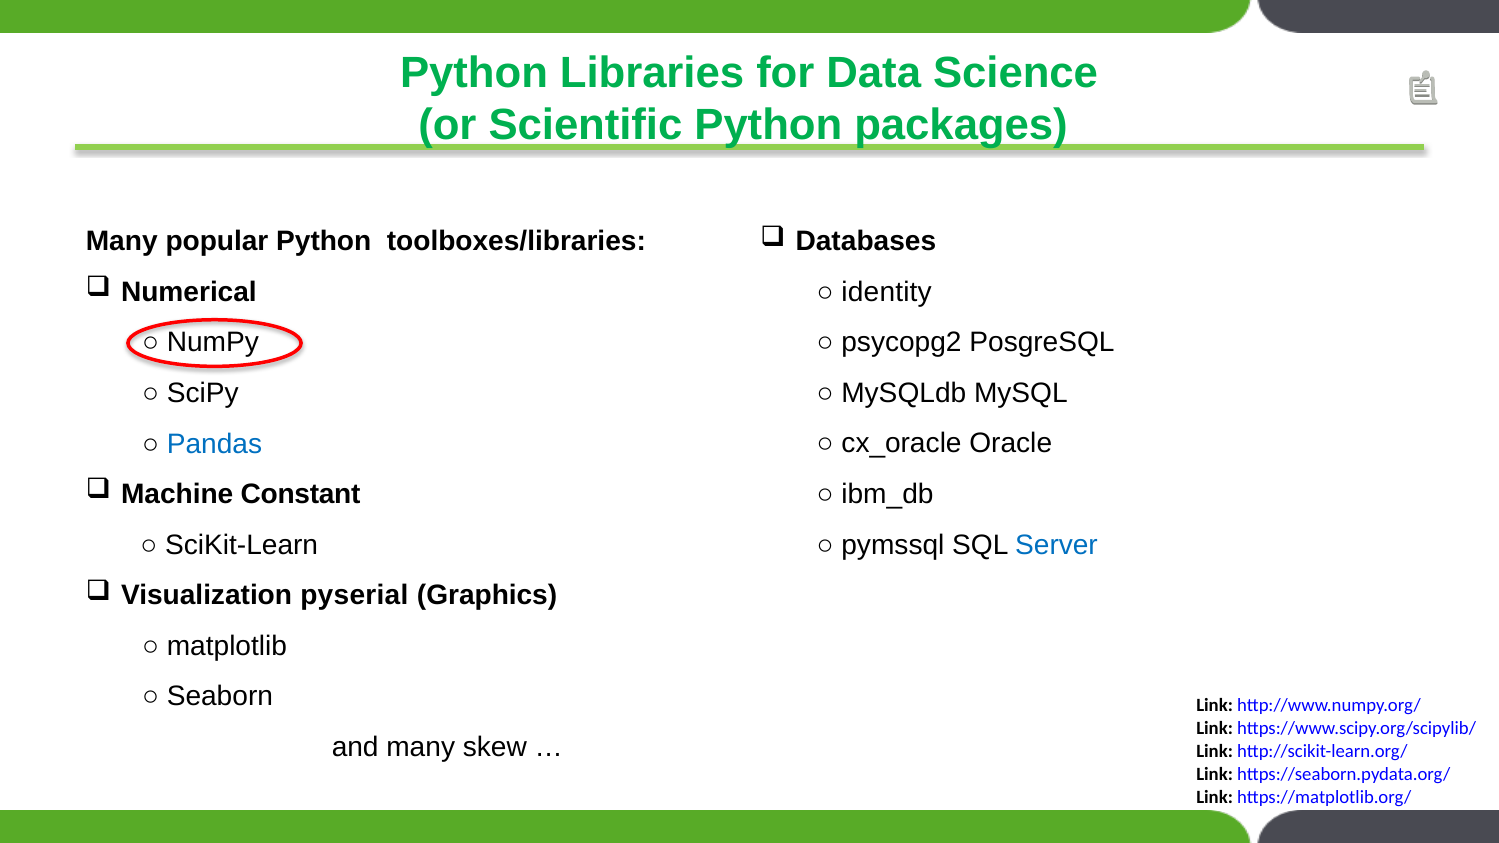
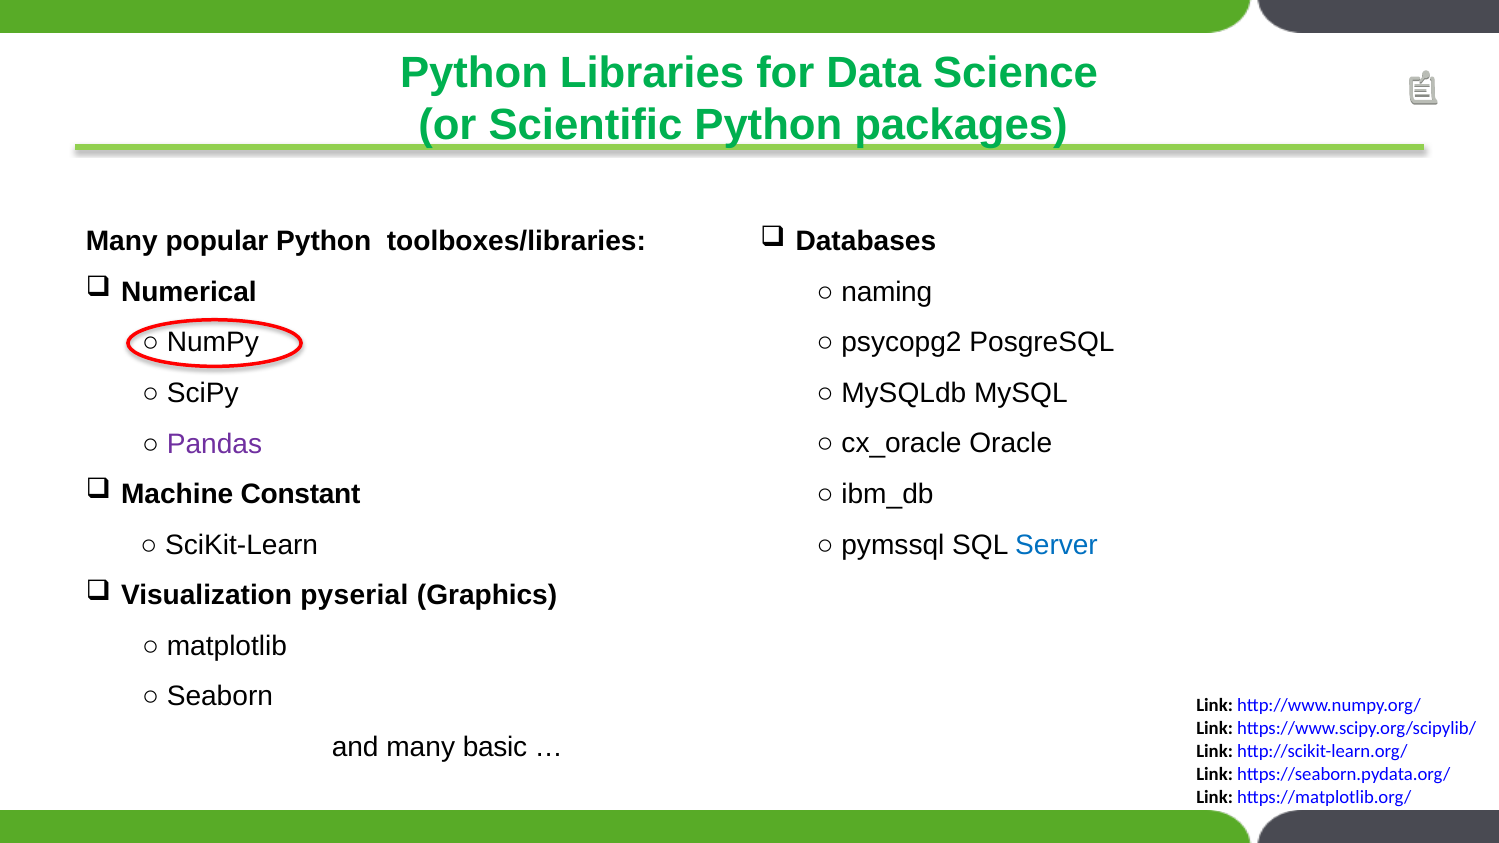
identity: identity -> naming (887, 292)
Pandas colour: blue -> purple (215, 444)
skew: skew -> basic (495, 747)
